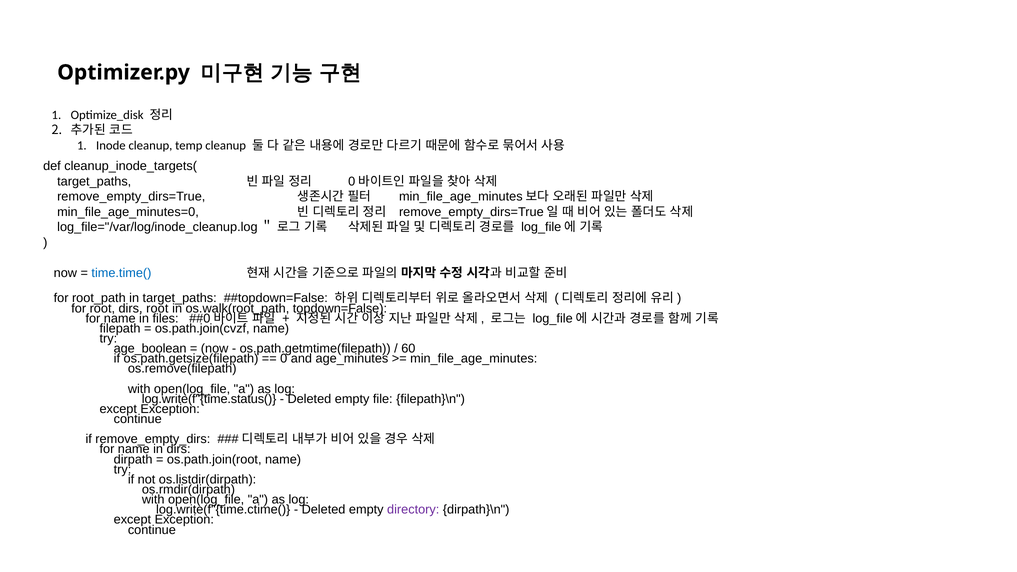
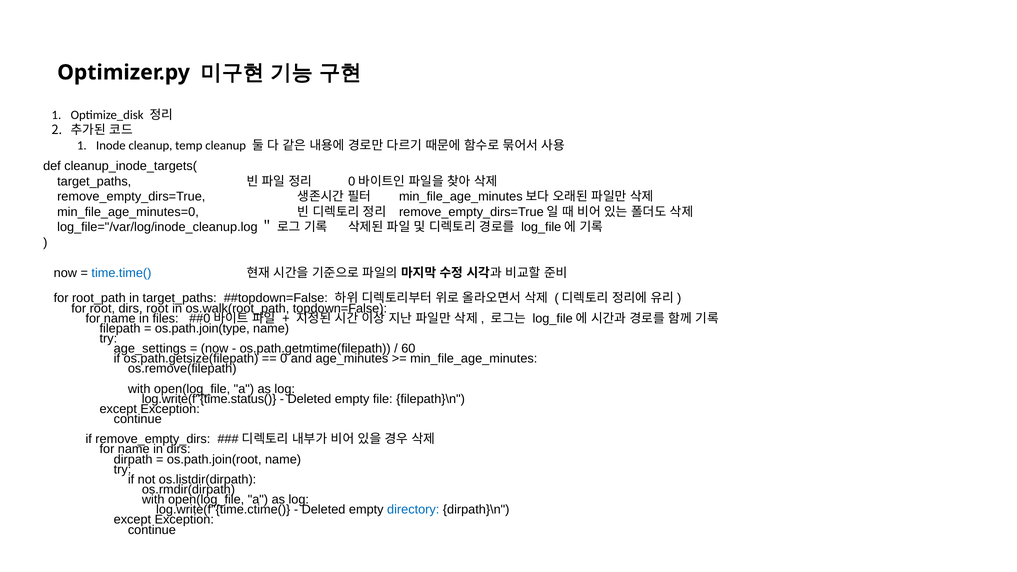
os.path.join(cvzf: os.path.join(cvzf -> os.path.join(type (202, 328)
age_boolean: age_boolean -> age_settings (150, 349)
directory colour: purple -> blue (413, 510)
